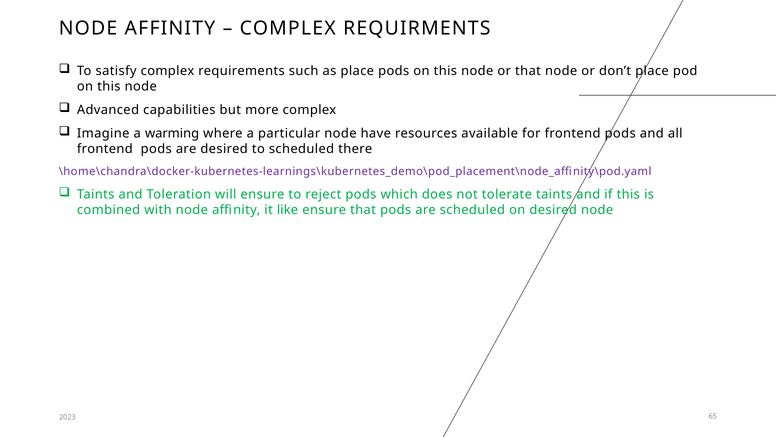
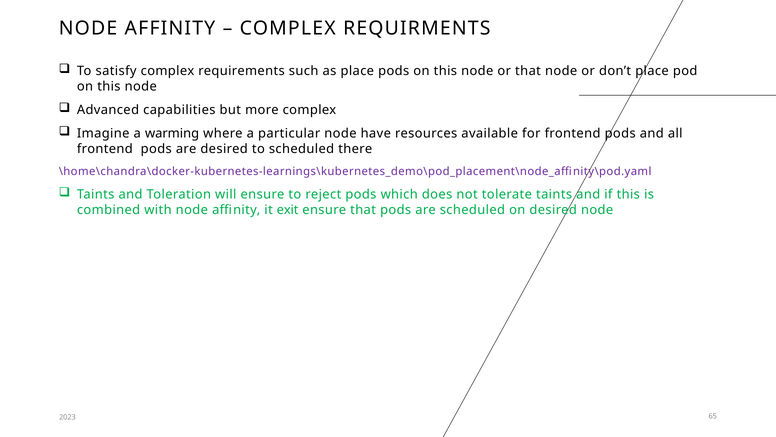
like: like -> exit (288, 210)
